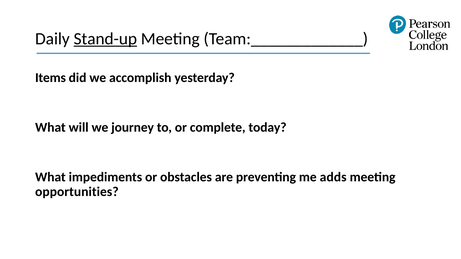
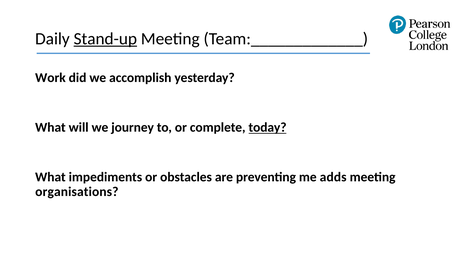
Items: Items -> Work (50, 78)
today underline: none -> present (268, 128)
opportunities: opportunities -> organisations (77, 192)
